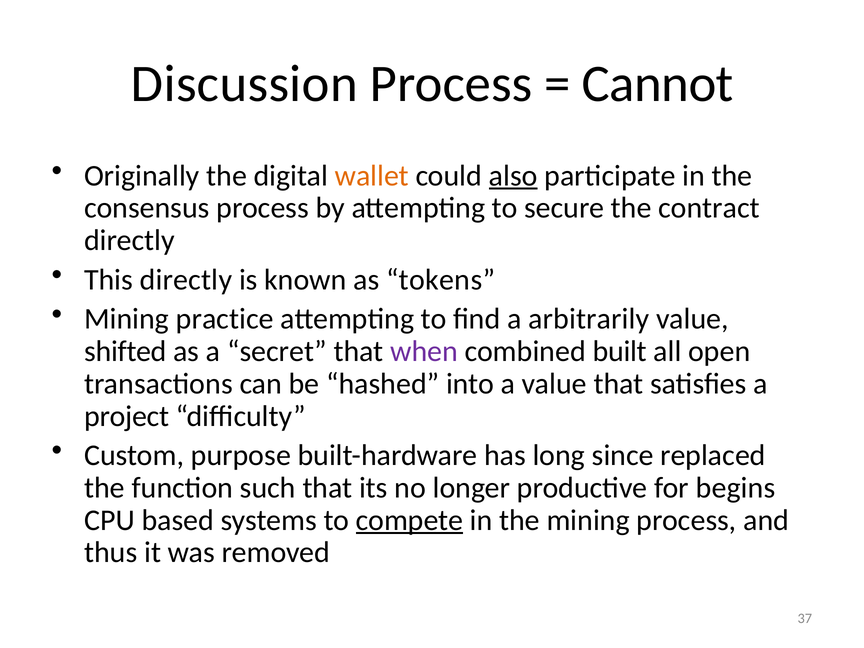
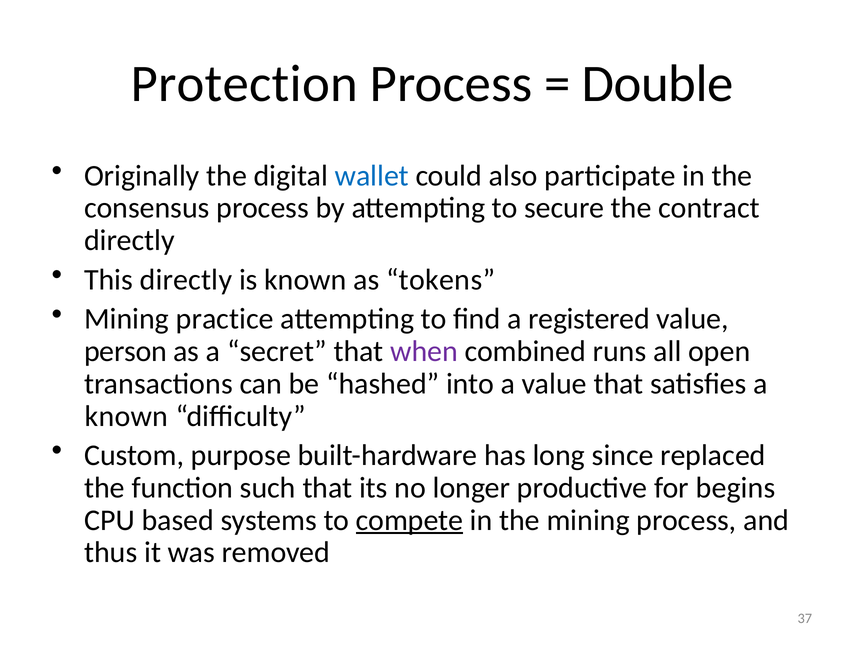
Discussion: Discussion -> Protection (244, 84)
Cannot: Cannot -> Double (658, 84)
wallet colour: orange -> blue (372, 176)
also underline: present -> none (513, 176)
arbitrarily: arbitrarily -> registered (589, 319)
shifted: shifted -> person (125, 351)
built: built -> runs (620, 351)
project: project -> known (126, 416)
